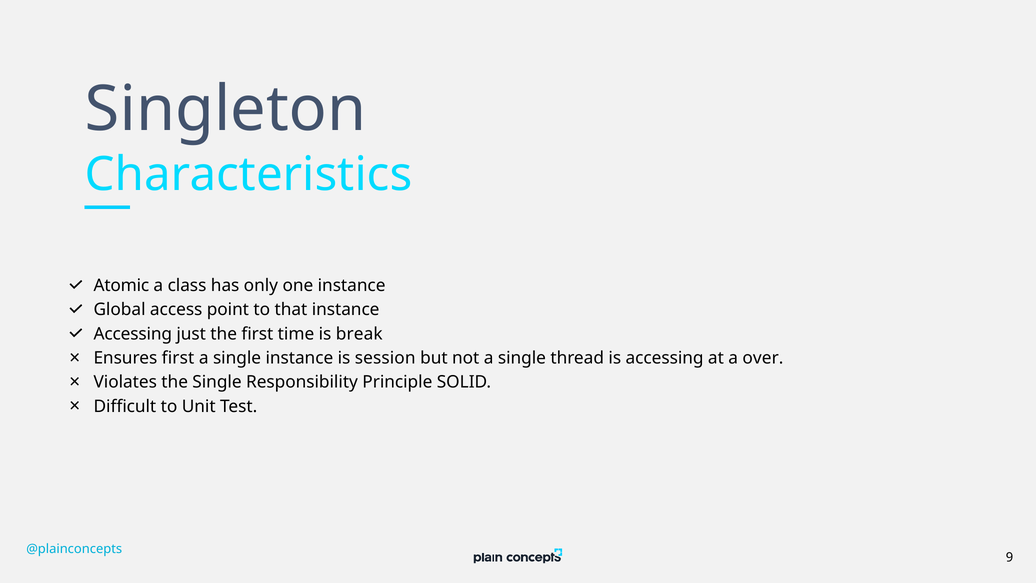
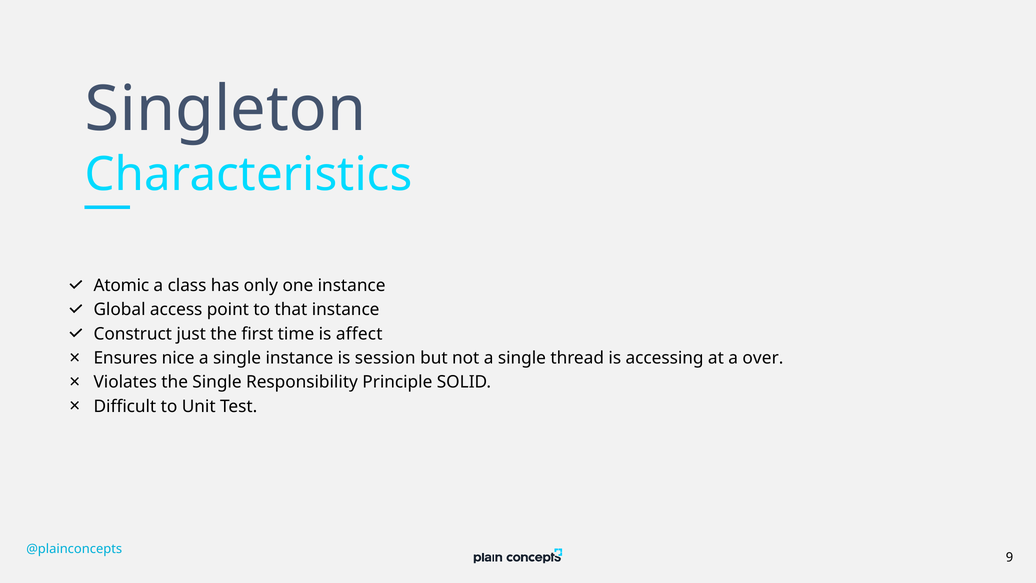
Accessing: Accessing -> Construct (133, 334)
break: break -> affect (359, 334)
Ensures first: first -> nice (178, 358)
